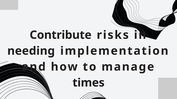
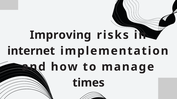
Contribute: Contribute -> Improving (60, 35)
needing: needing -> internet (31, 51)
